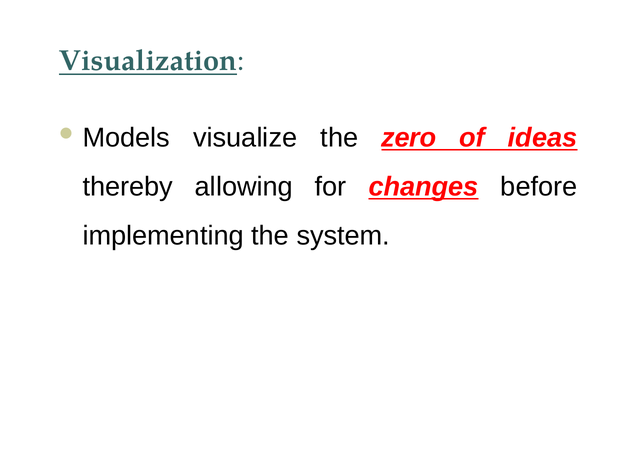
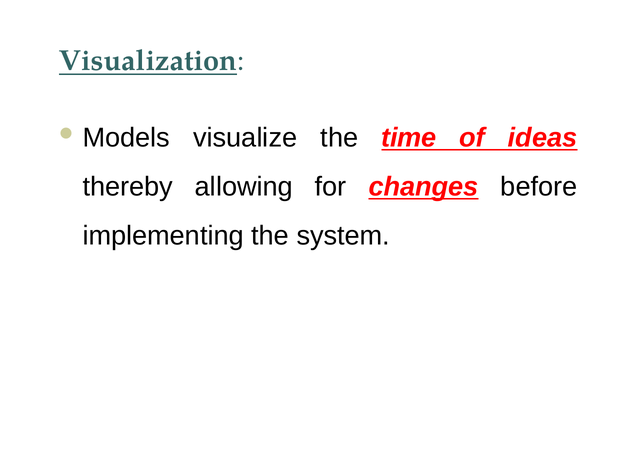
zero: zero -> time (409, 138)
